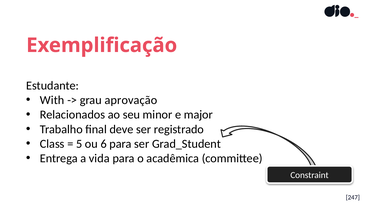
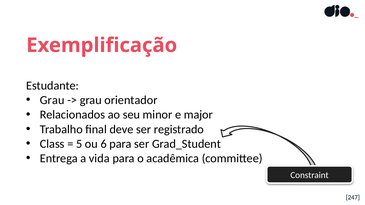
With: With -> Grau (52, 100)
aprovação: aprovação -> orientador (131, 100)
